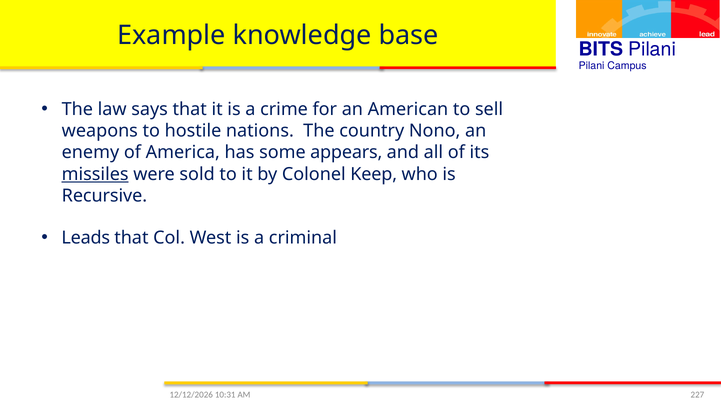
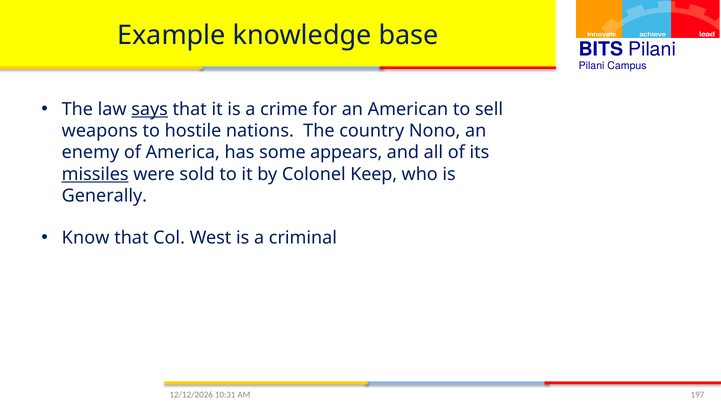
says underline: none -> present (150, 109)
Recursive: Recursive -> Generally (104, 196)
Leads: Leads -> Know (86, 238)
227: 227 -> 197 (697, 395)
